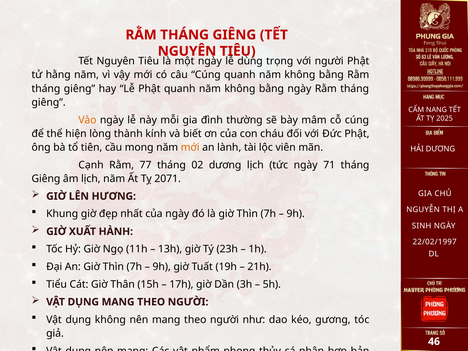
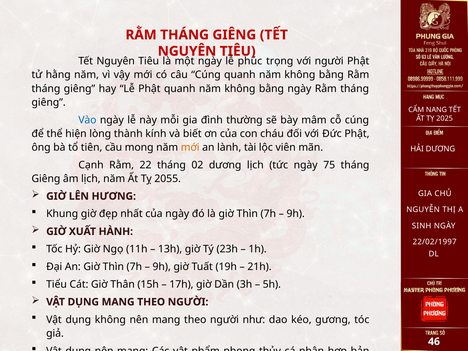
dùng: dùng -> phúc (250, 61)
Vào colour: orange -> blue (87, 120)
77: 77 -> 22 (146, 165)
71: 71 -> 75 (329, 165)
2071: 2071 -> 2055 (168, 179)
